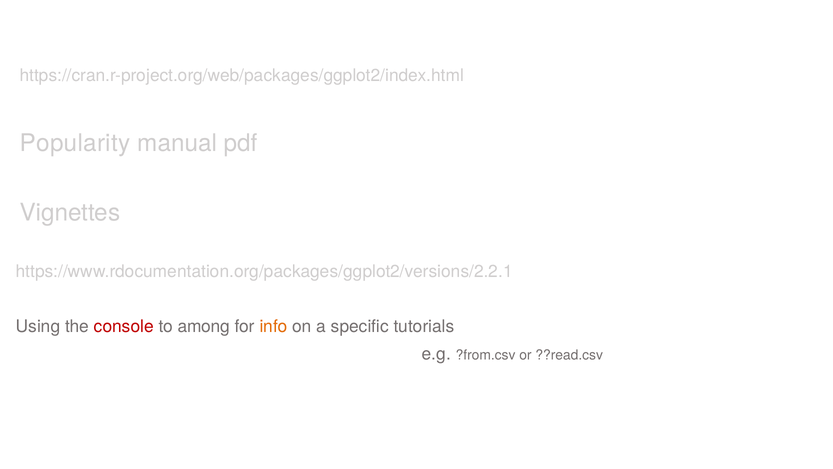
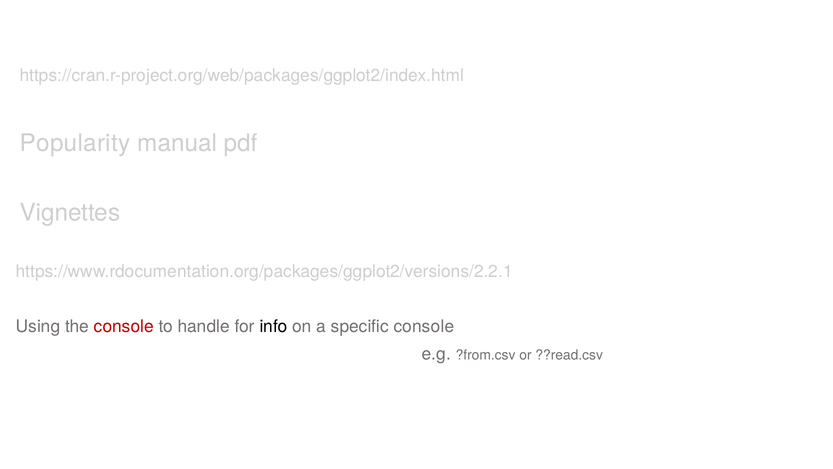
among: among -> handle (204, 326)
info colour: orange -> black (274, 326)
specific tutorials: tutorials -> console (424, 326)
